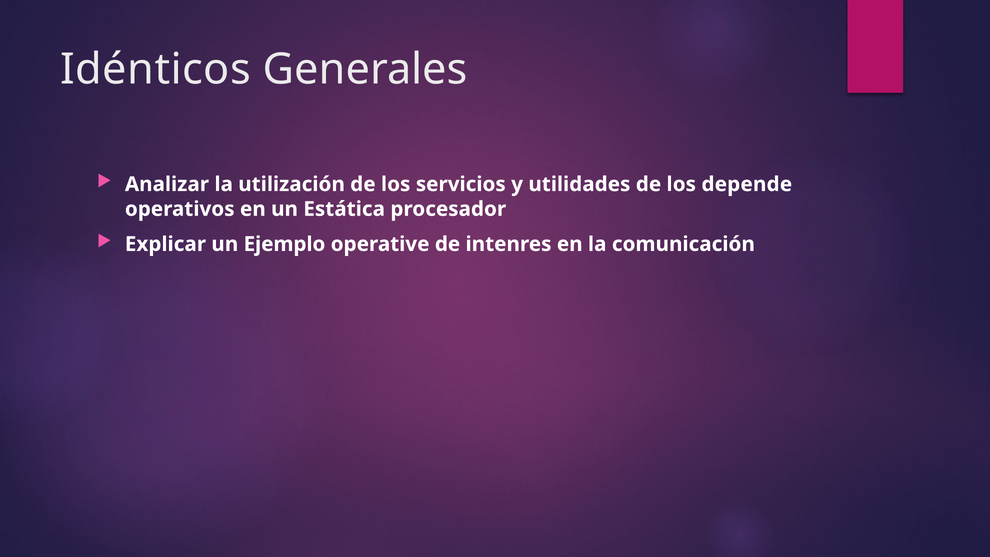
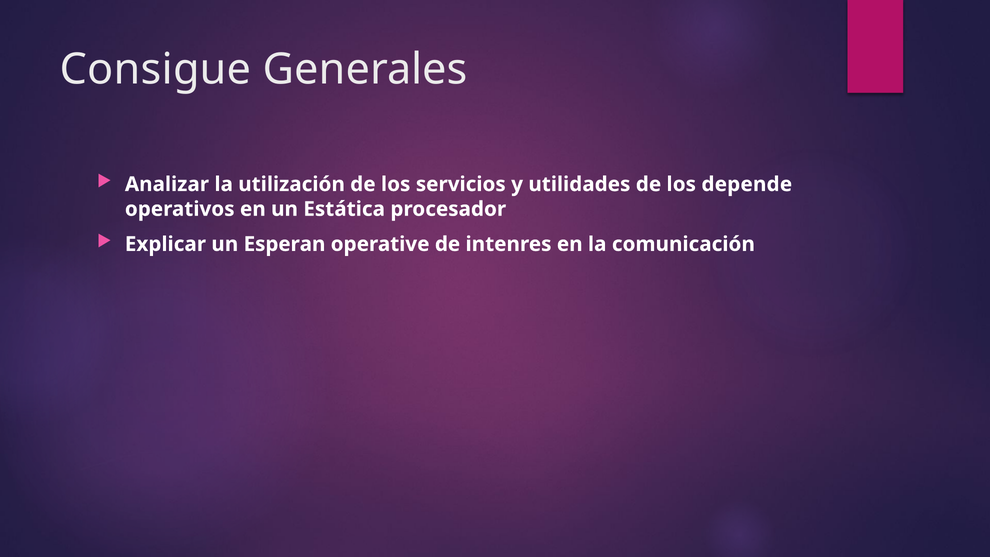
Idénticos: Idénticos -> Consigue (156, 70)
Ejemplo: Ejemplo -> Esperan (284, 244)
